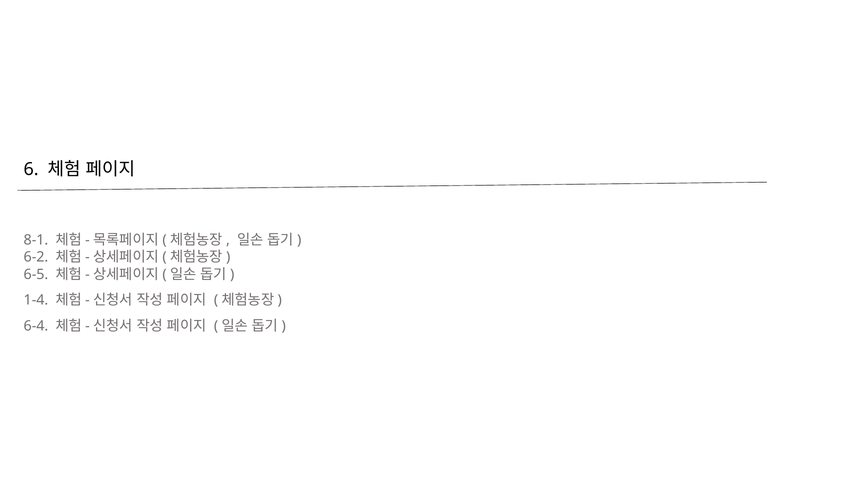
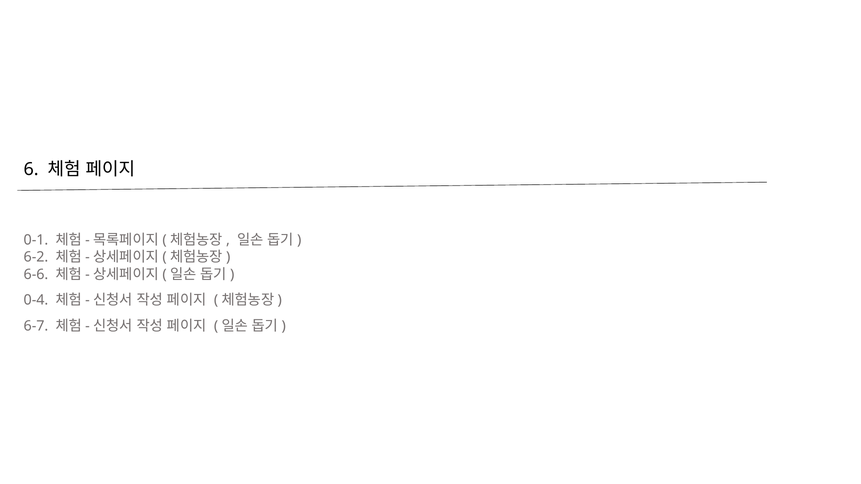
8-1: 8-1 -> 0-1 (36, 240)
6-5: 6-5 -> 6-6 (36, 275)
1-4: 1-4 -> 0-4 (36, 300)
6-4: 6-4 -> 6-7 (36, 326)
